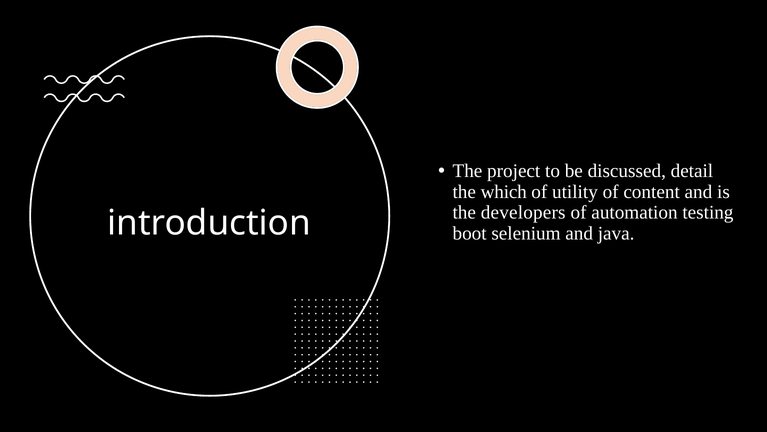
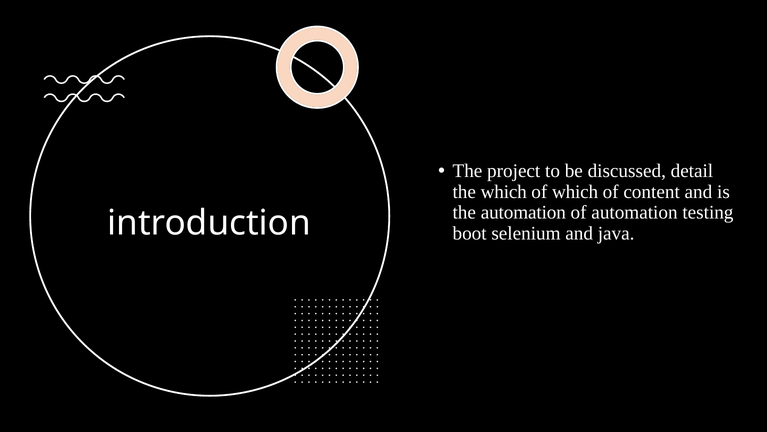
of utility: utility -> which (575, 192)
the developers: developers -> automation (523, 212)
